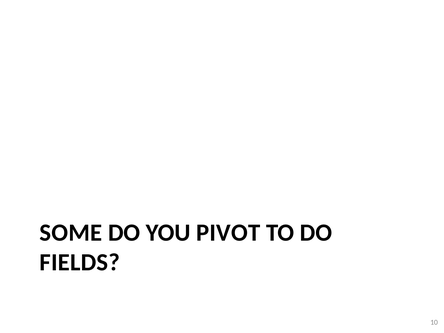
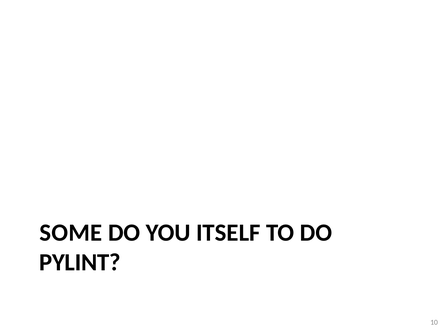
PIVOT: PIVOT -> ITSELF (228, 233)
FIELDS: FIELDS -> PYLINT (80, 262)
